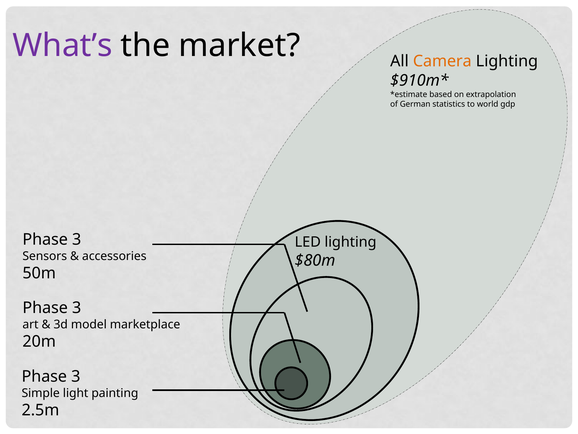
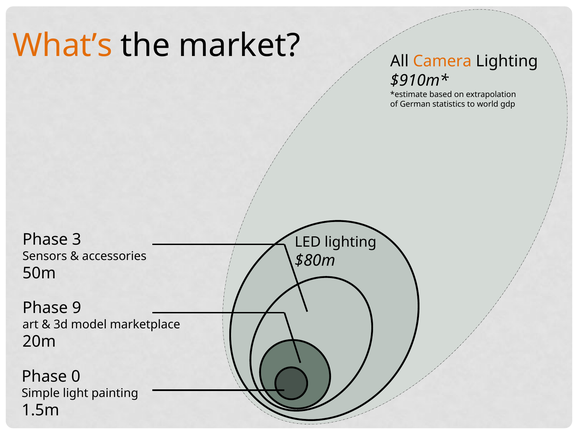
What’s colour: purple -> orange (62, 45)
3: 3 -> 9 (77, 308)
3: 3 -> 0 (76, 376)
2.5m: 2.5m -> 1.5m (40, 410)
